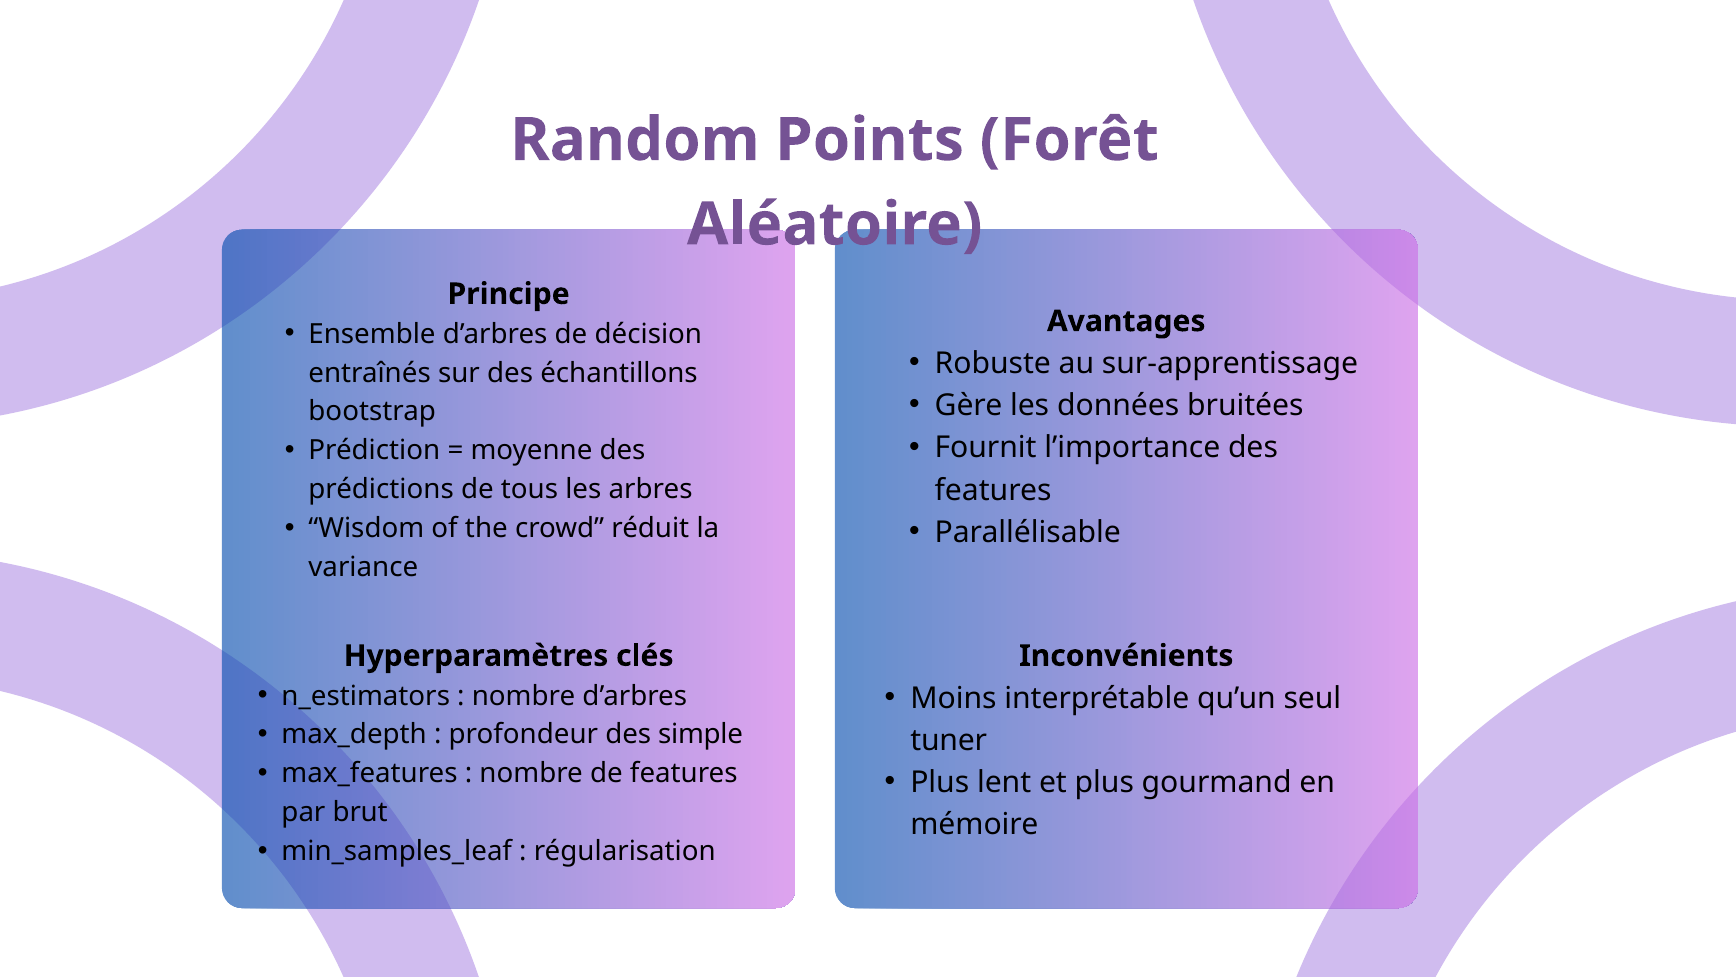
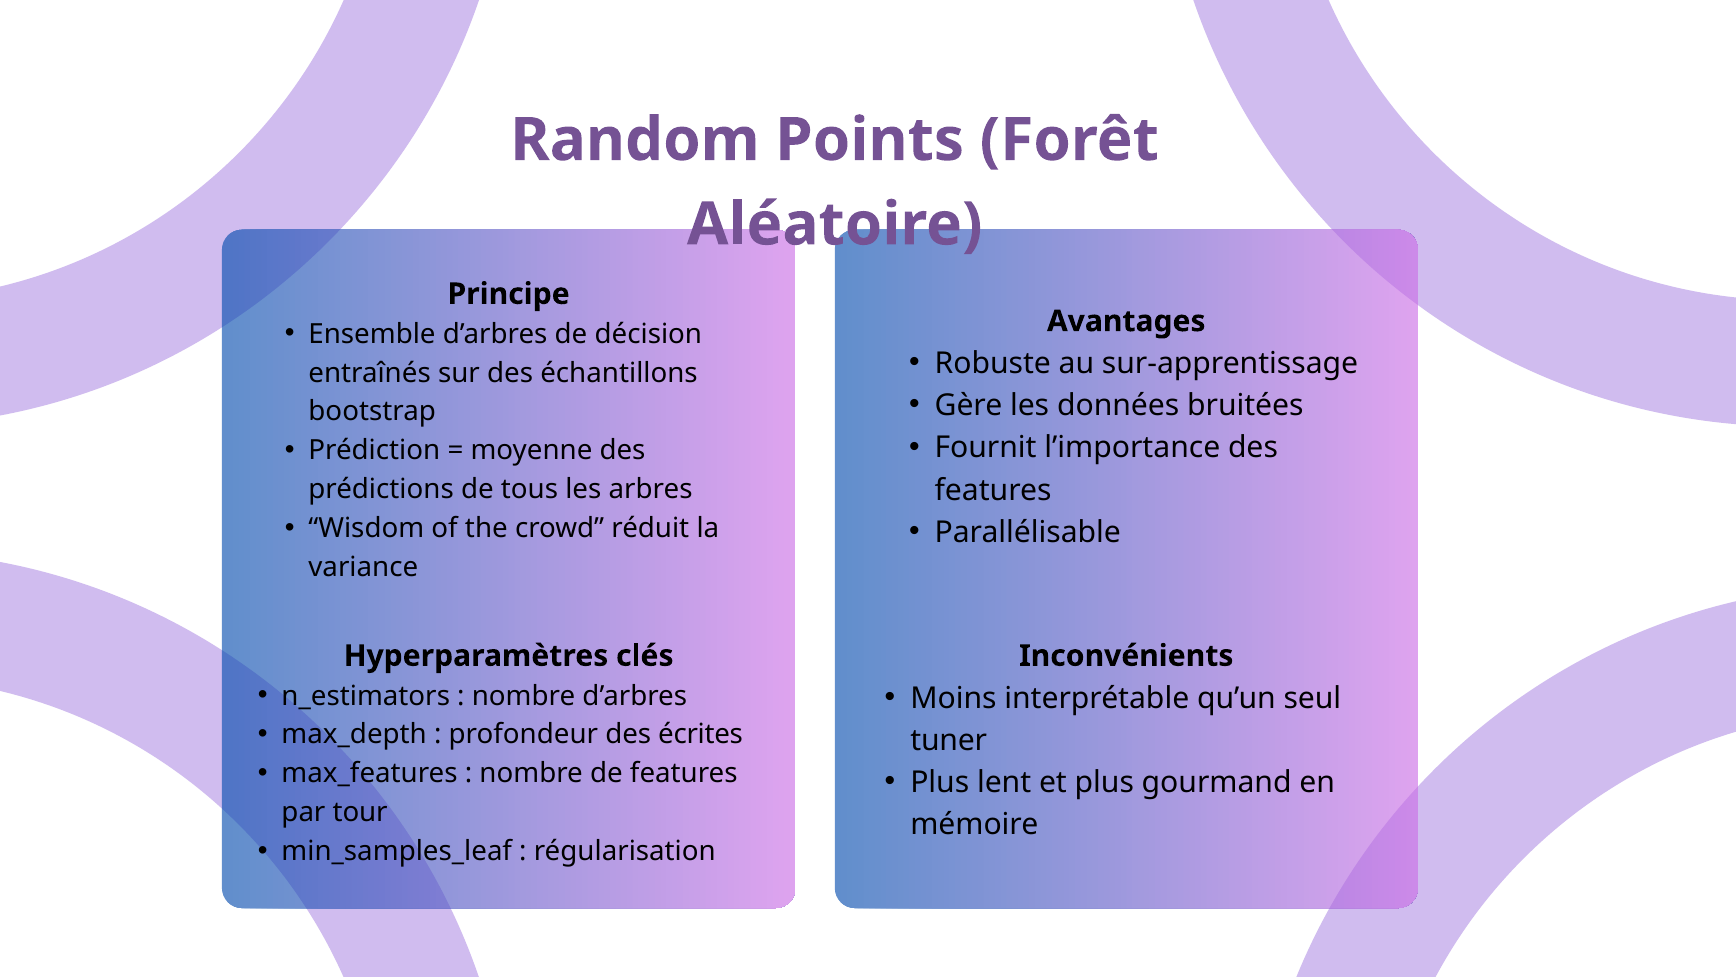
simple: simple -> écrites (701, 734)
brut: brut -> tour (360, 812)
